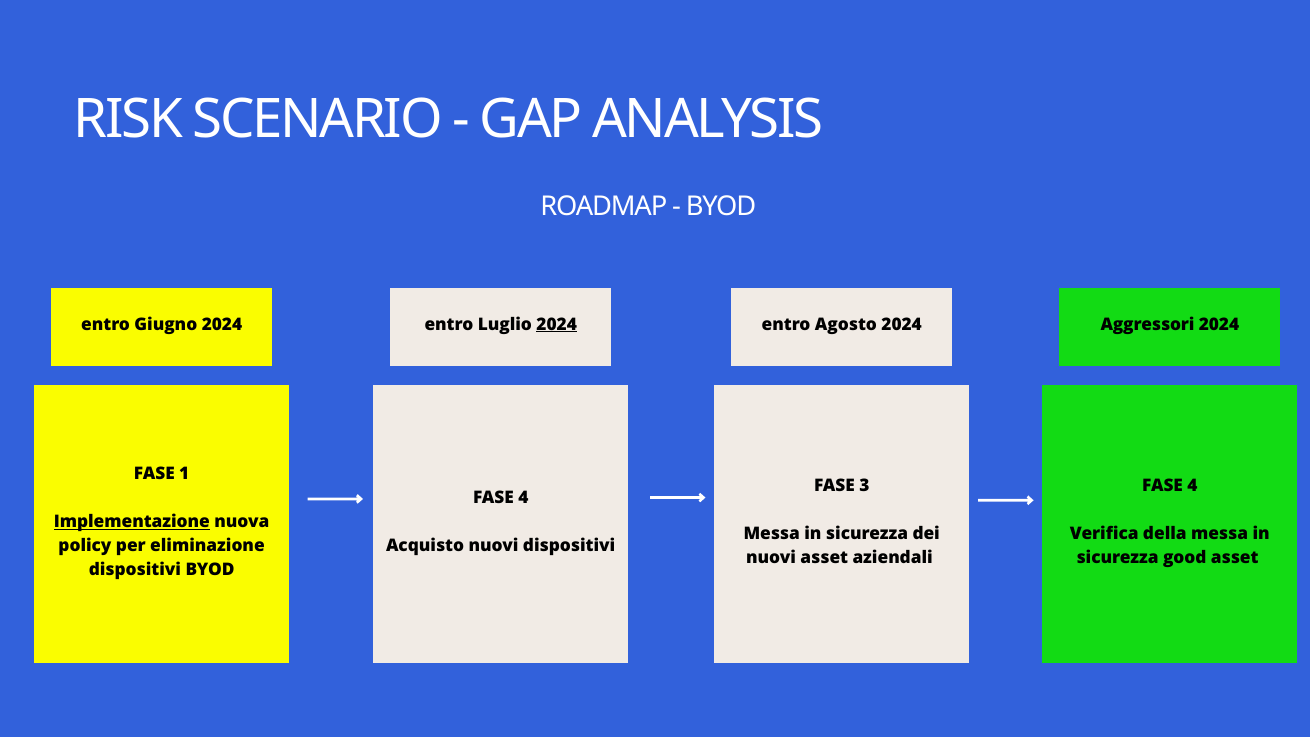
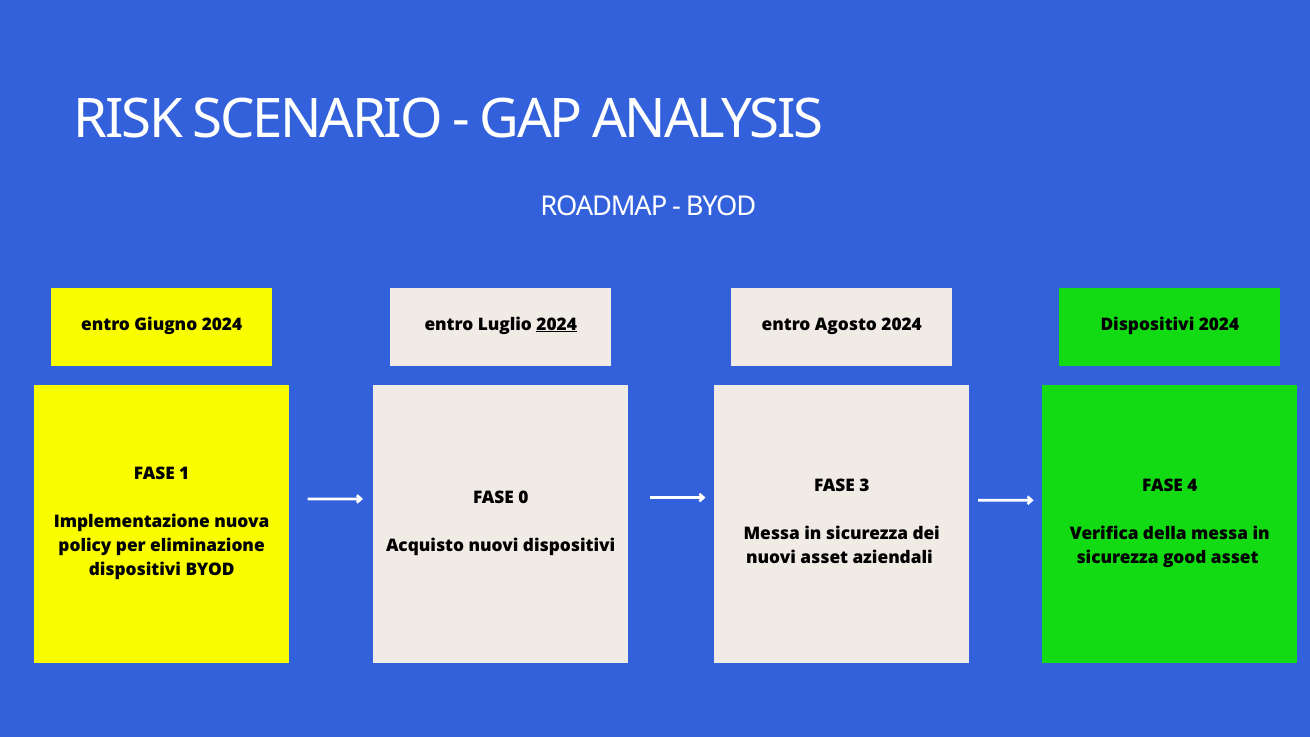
2024 Aggressori: Aggressori -> Dispositivi (1147, 324)
4: 4 -> 0 (523, 497)
Implementazione underline: present -> none (132, 522)
